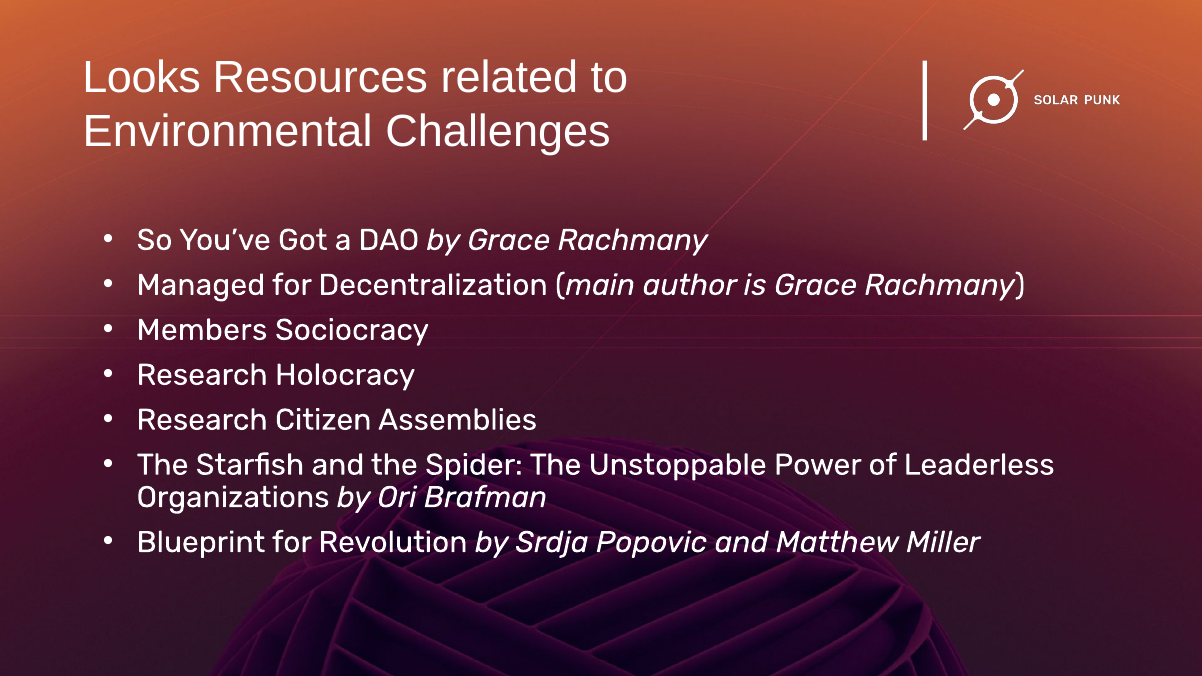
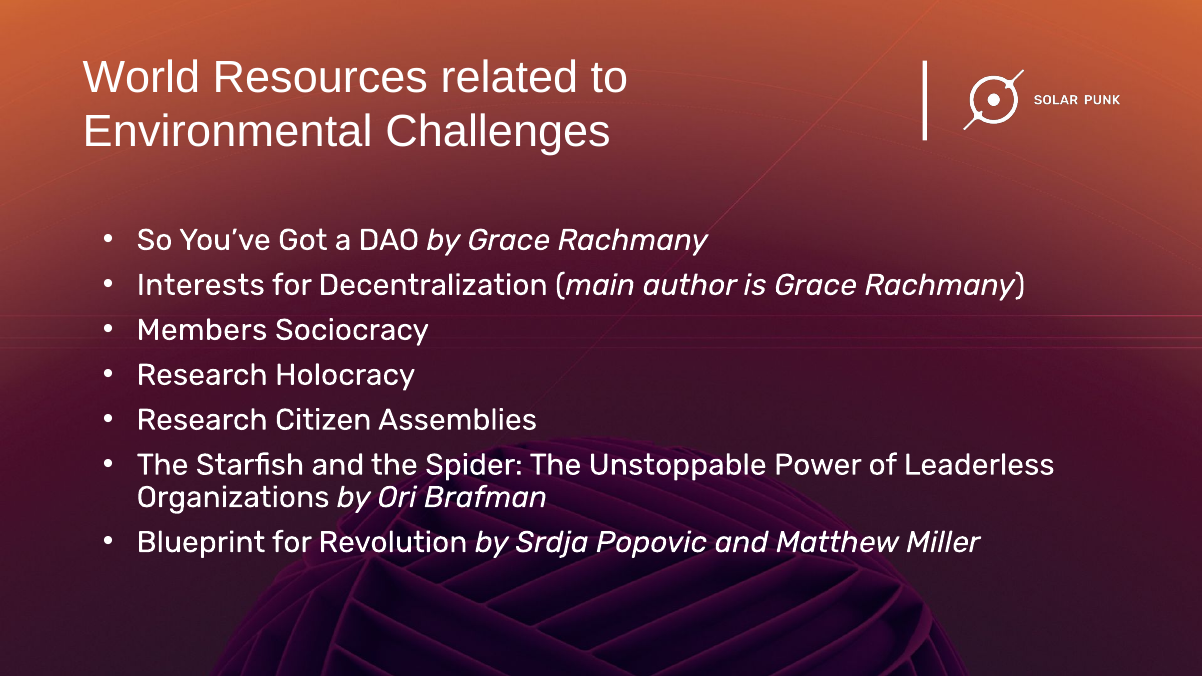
Looks: Looks -> World (141, 77)
Managed: Managed -> Interests (201, 285)
